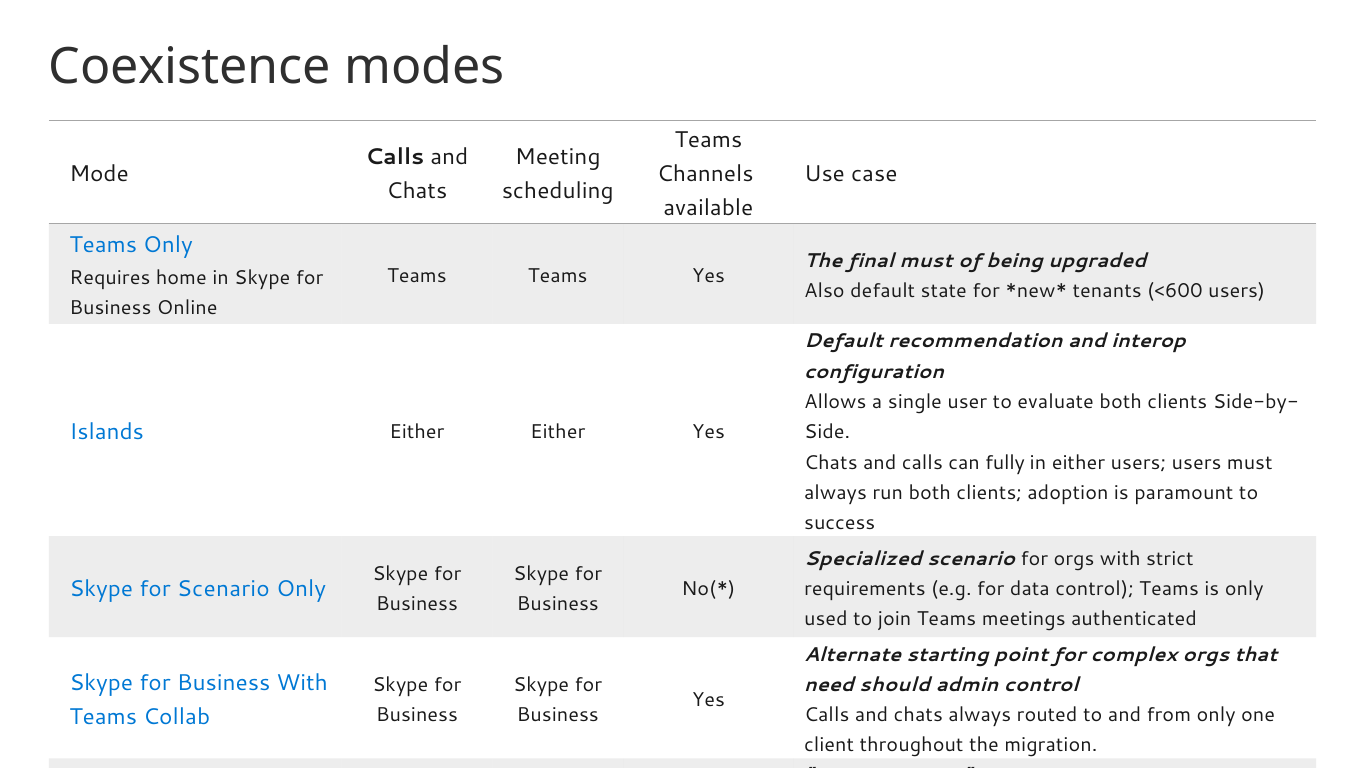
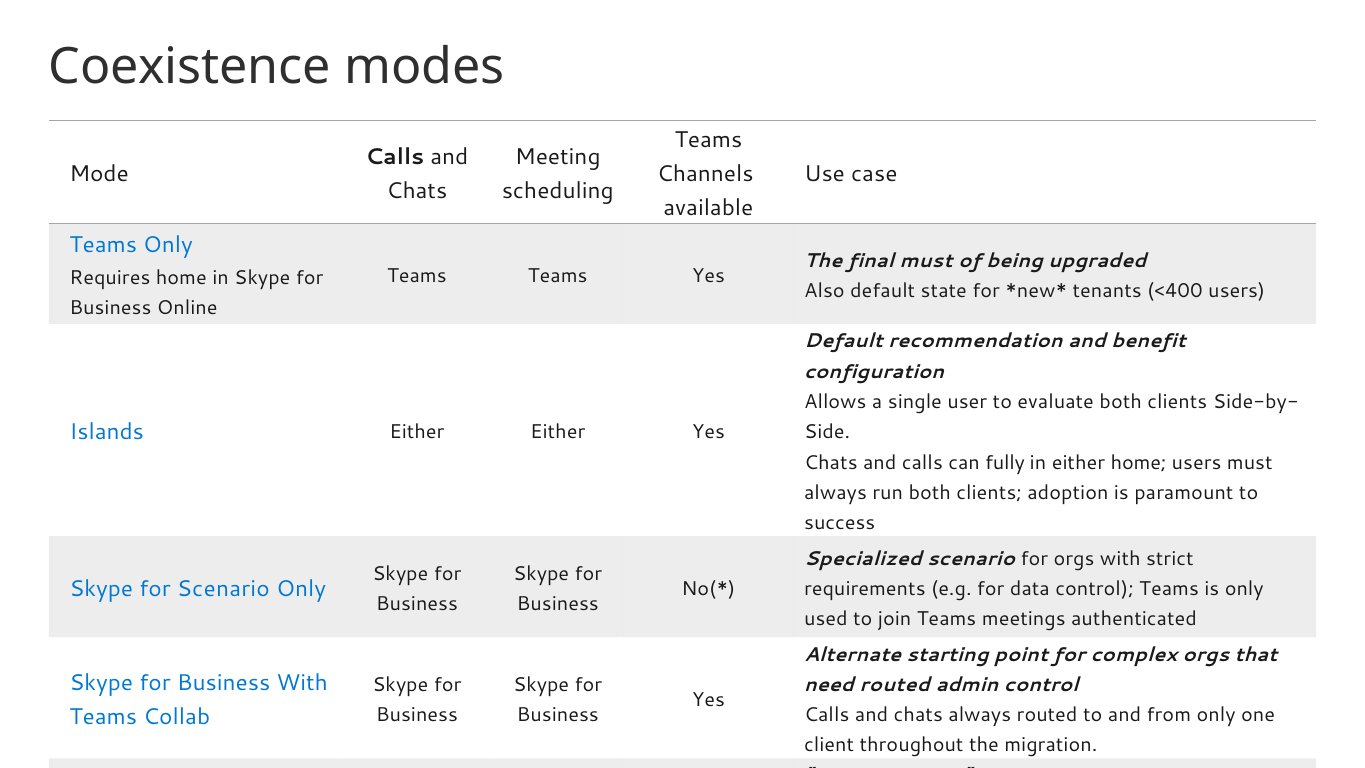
<600: <600 -> <400 (1175, 291)
and interop: interop -> benefit (1149, 341)
either users: users -> home (1138, 462)
need should: should -> routed (895, 685)
